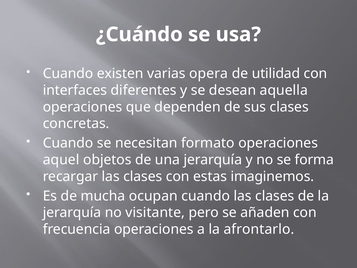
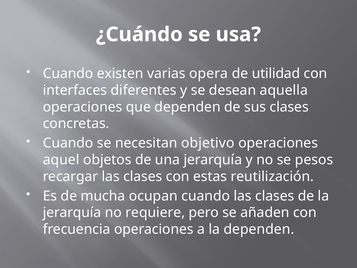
formato: formato -> objetivo (208, 143)
forma: forma -> pesos (314, 160)
imaginemos: imaginemos -> reutilización (272, 176)
visitante: visitante -> requiere (155, 212)
la afrontarlo: afrontarlo -> dependen (259, 229)
